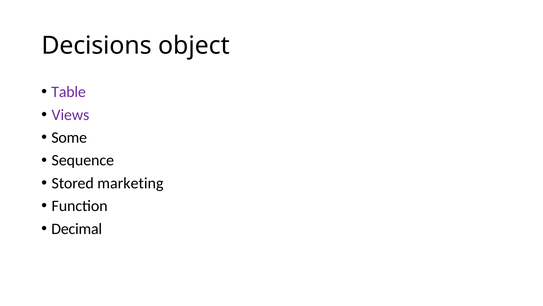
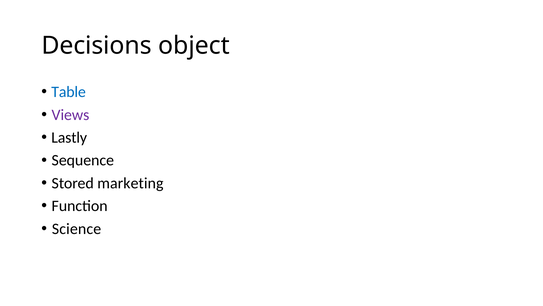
Table colour: purple -> blue (69, 92)
Some: Some -> Lastly (69, 137)
Decimal: Decimal -> Science (77, 228)
